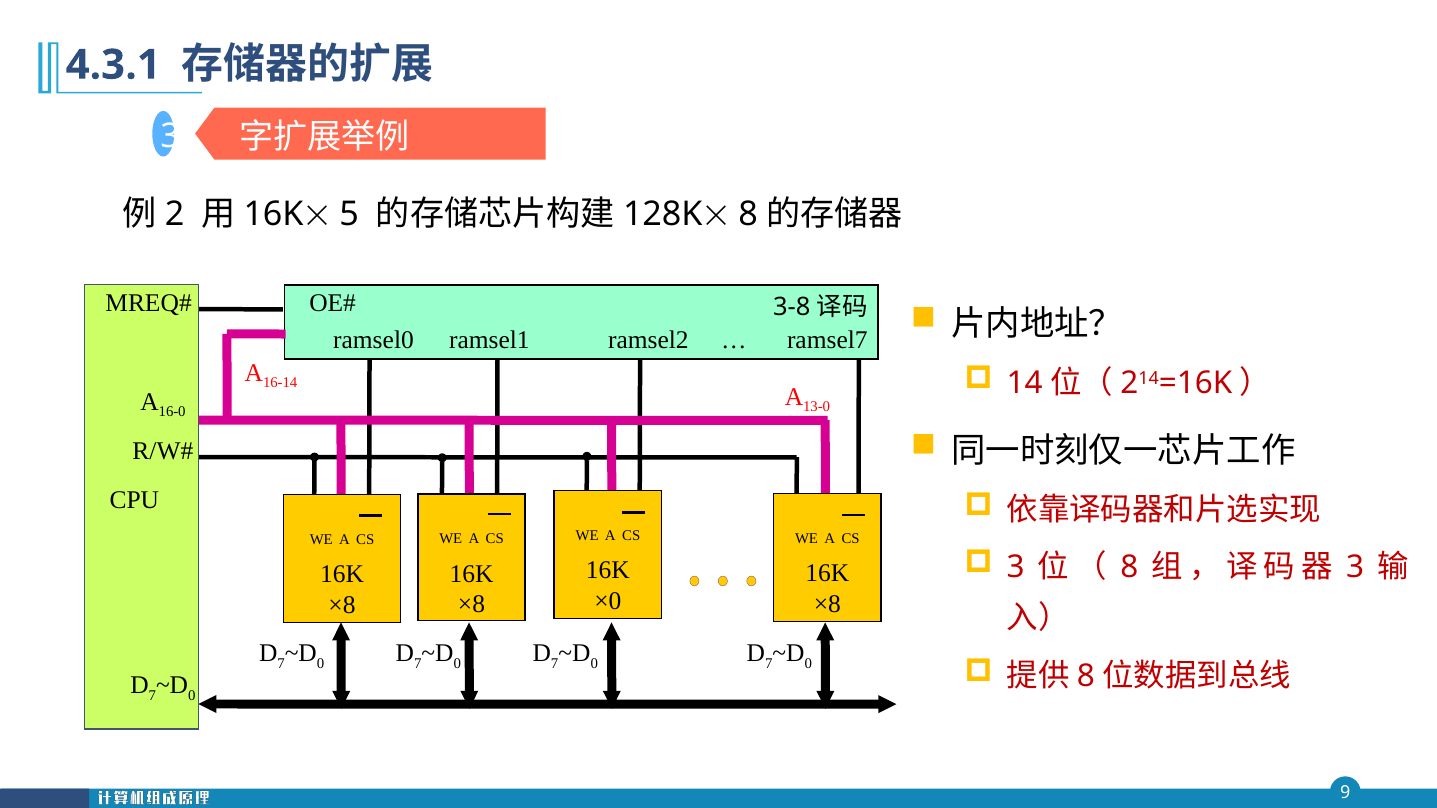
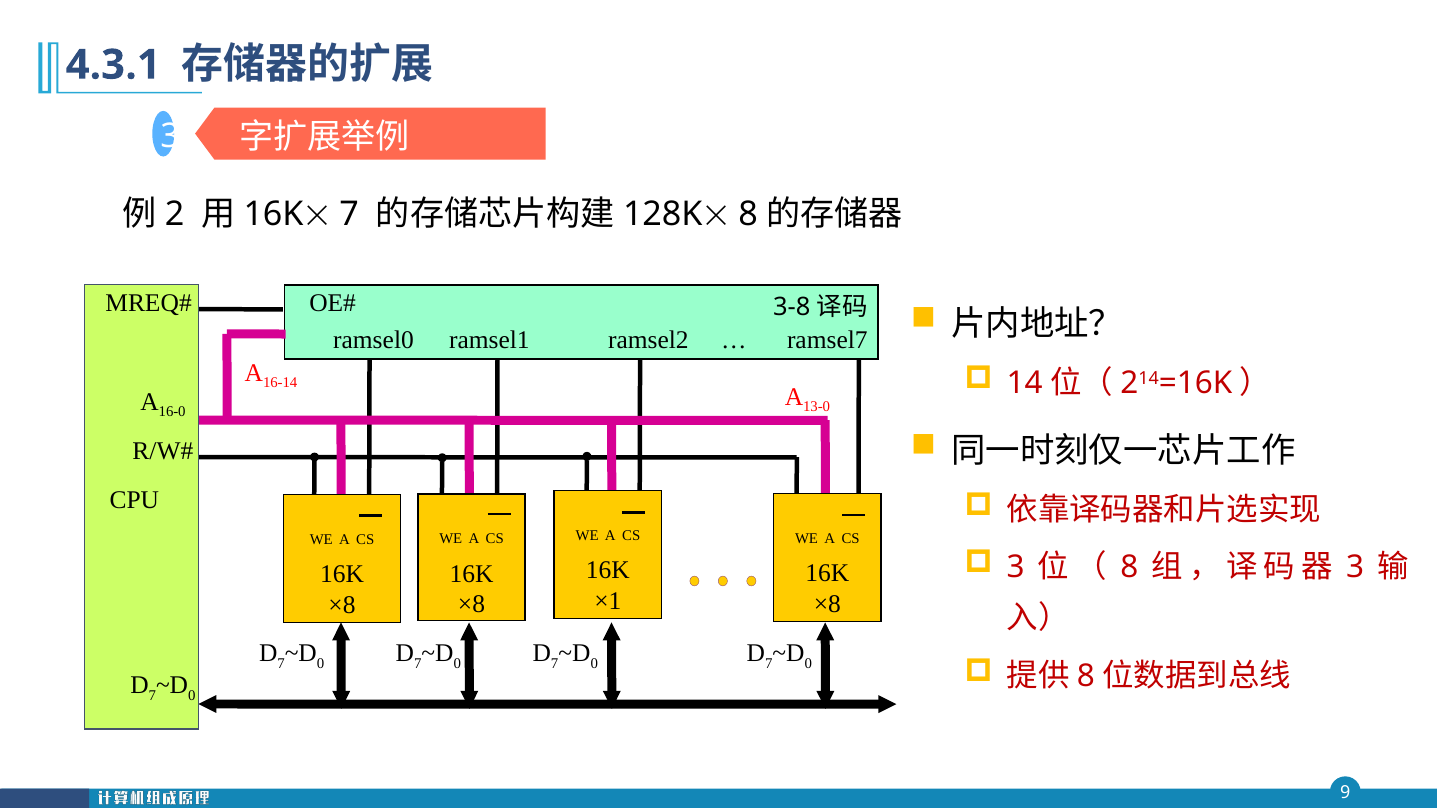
5: 5 -> 7 (349, 214)
×0: ×0 -> ×1 (608, 601)
